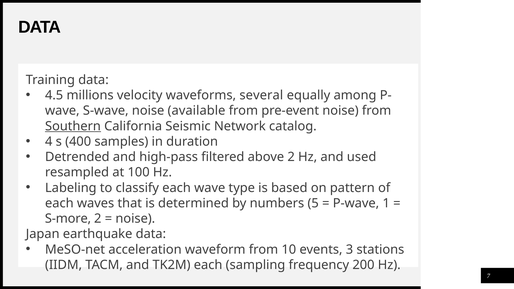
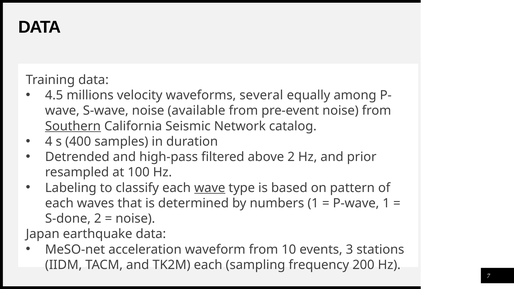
used: used -> prior (362, 157)
wave underline: none -> present (210, 188)
numbers 5: 5 -> 1 (313, 203)
S-more: S-more -> S-done (68, 219)
